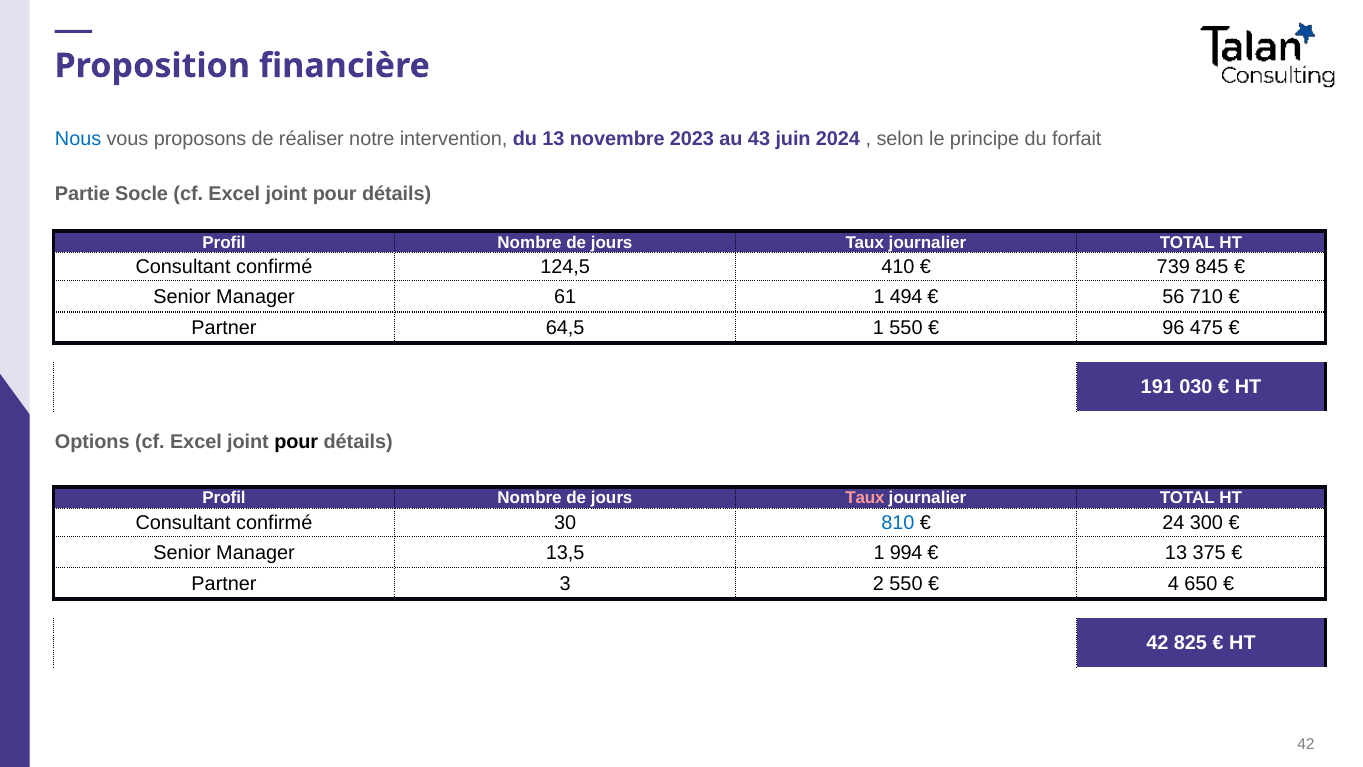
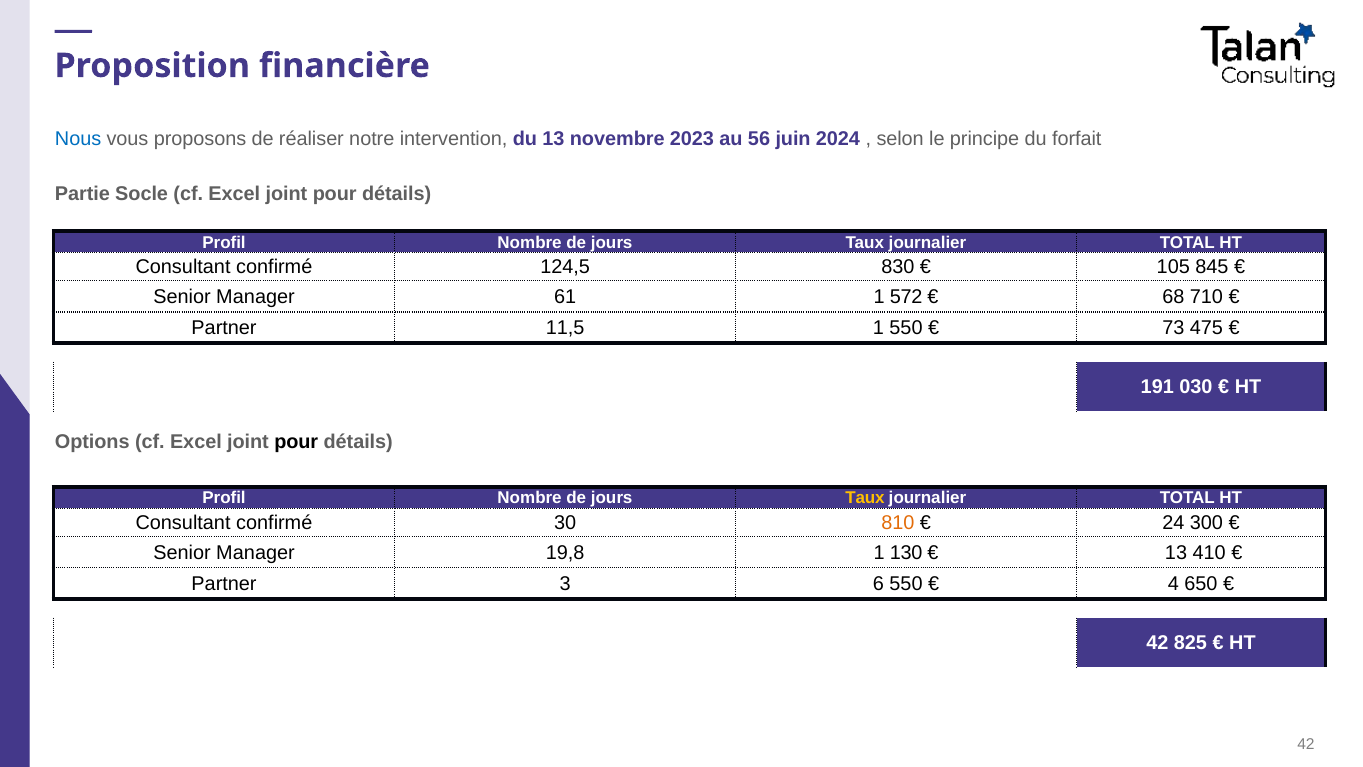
43: 43 -> 56 (759, 138)
410: 410 -> 830 (898, 267)
739: 739 -> 105 (1173, 267)
494: 494 -> 572 (906, 297)
56: 56 -> 68 (1173, 297)
64,5: 64,5 -> 11,5 (565, 328)
96: 96 -> 73 (1173, 328)
Taux colour: pink -> yellow (865, 498)
810 colour: blue -> orange (898, 523)
13,5: 13,5 -> 19,8 (565, 553)
994: 994 -> 130 (906, 553)
375: 375 -> 410 (1209, 553)
2: 2 -> 6 (878, 584)
